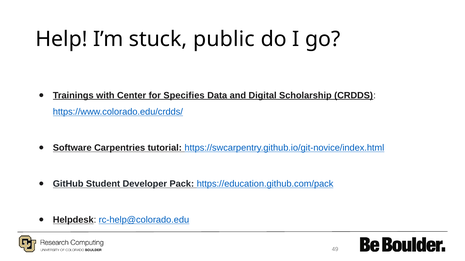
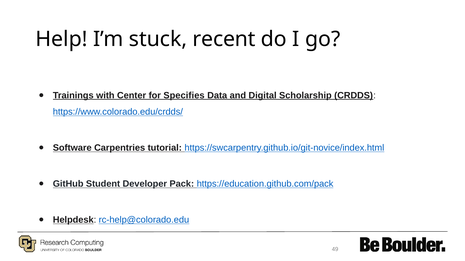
public: public -> recent (224, 39)
